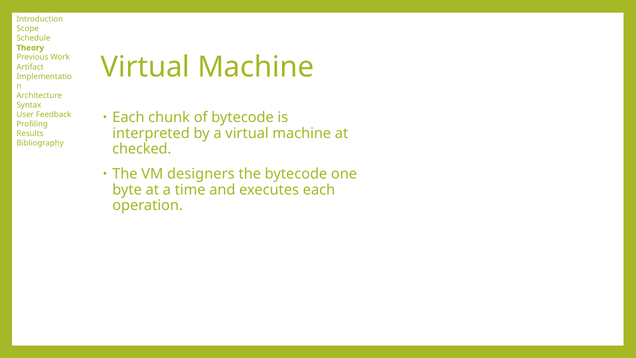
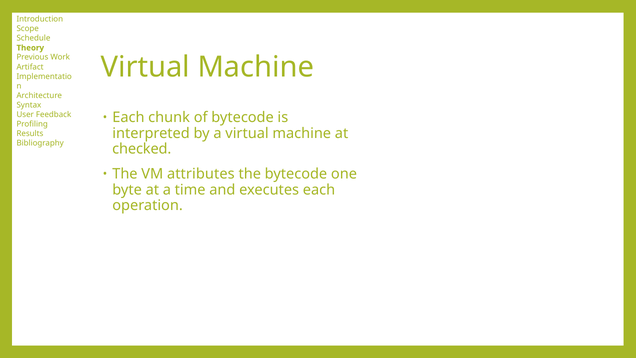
designers: designers -> attributes (201, 174)
